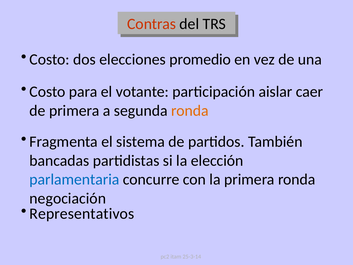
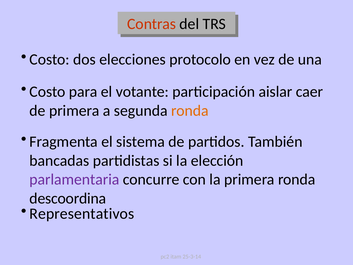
promedio: promedio -> protocolo (200, 59)
parlamentaria colour: blue -> purple (74, 179)
negociación: negociación -> descoordina (68, 198)
